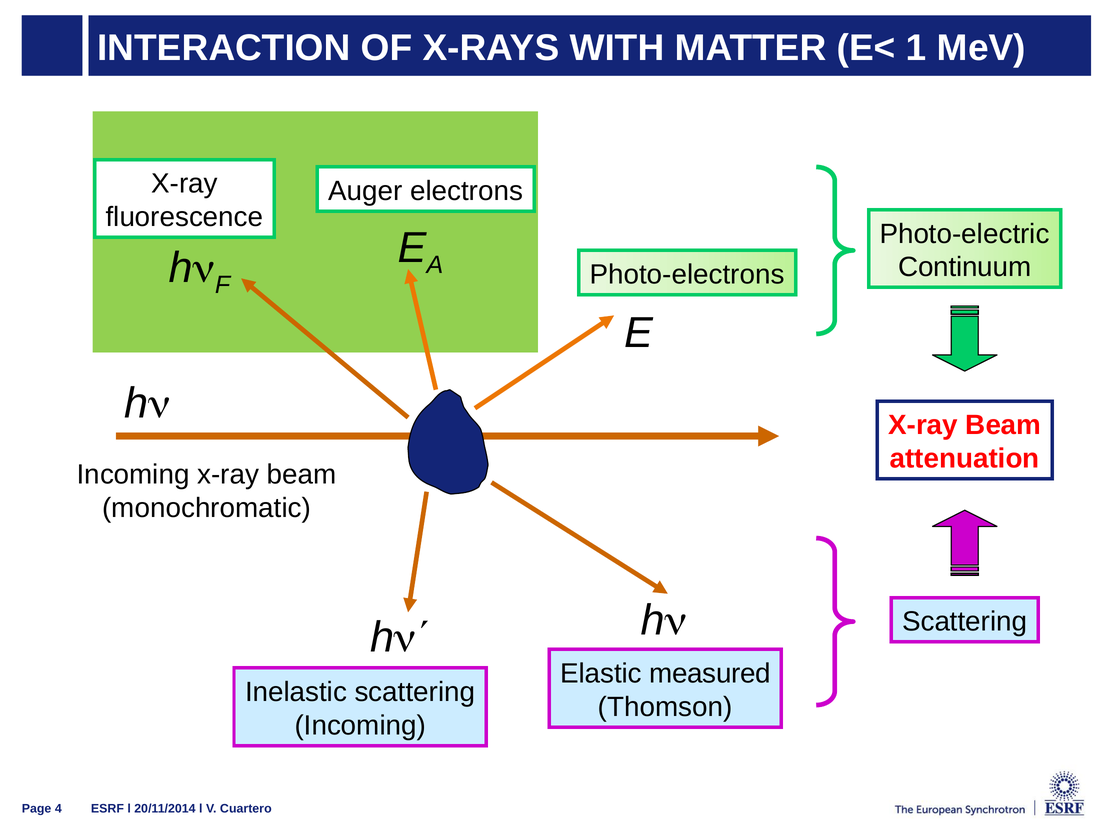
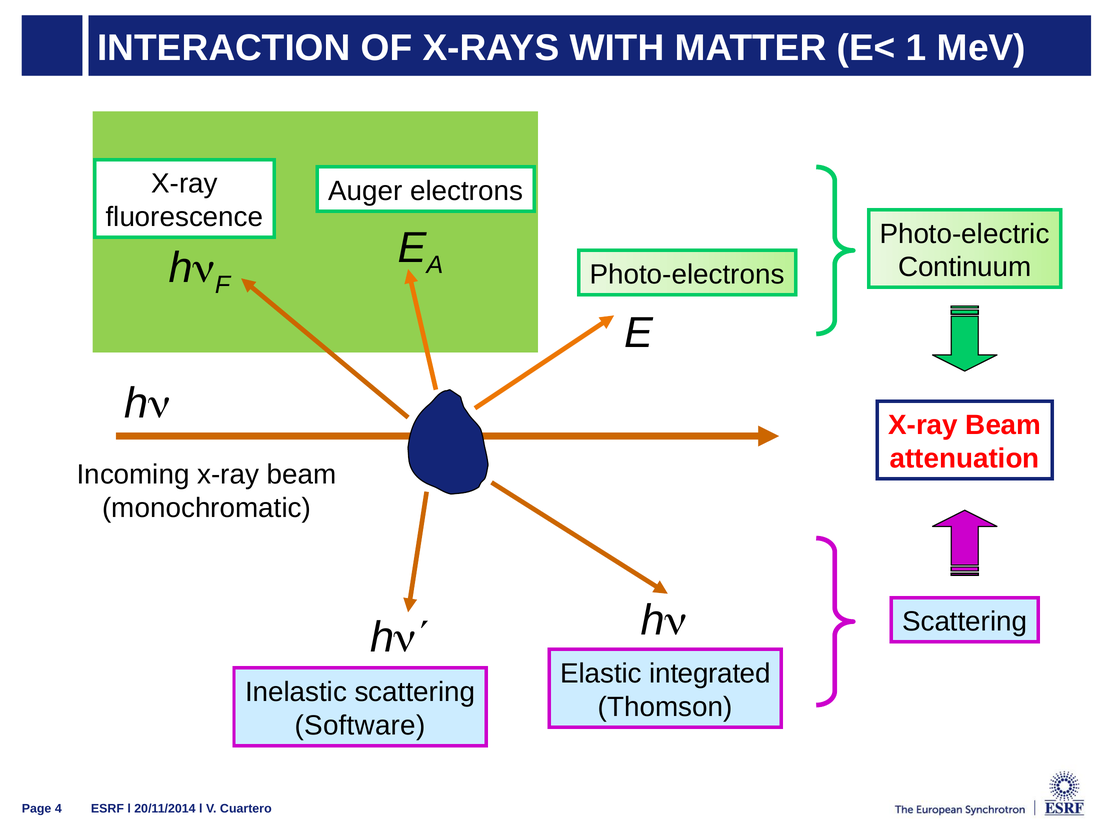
measured: measured -> integrated (710, 673)
Incoming: Incoming -> Software (360, 725)
